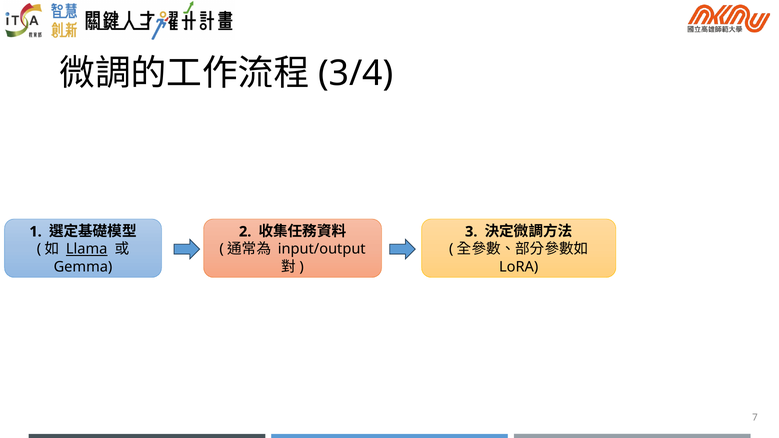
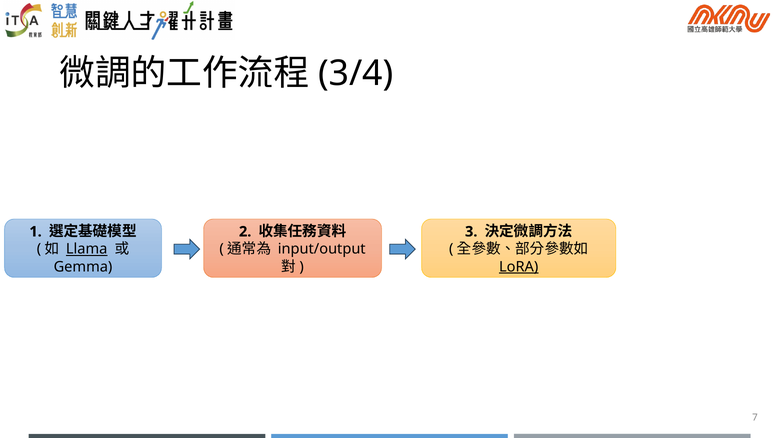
LoRA underline: none -> present (519, 267)
